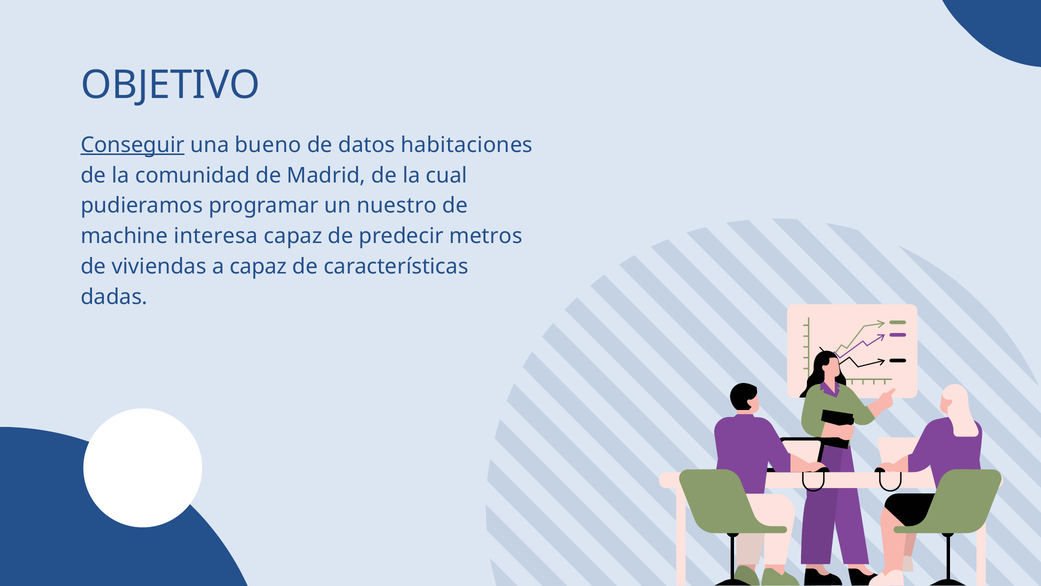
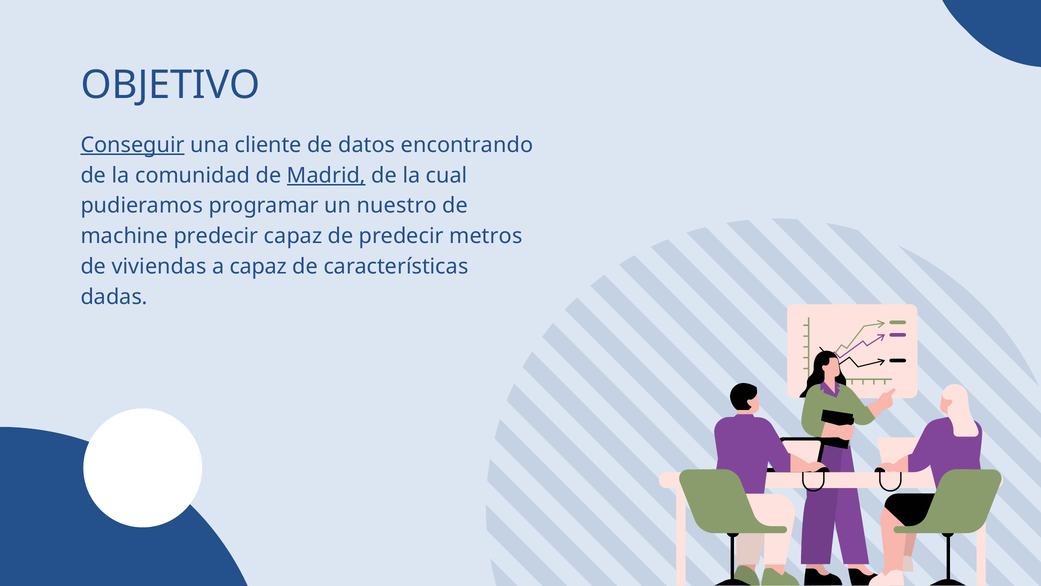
bueno: bueno -> cliente (268, 145)
habitaciones: habitaciones -> encontrando (467, 145)
Madrid underline: none -> present (326, 175)
machine interesa: interesa -> predecir (216, 236)
